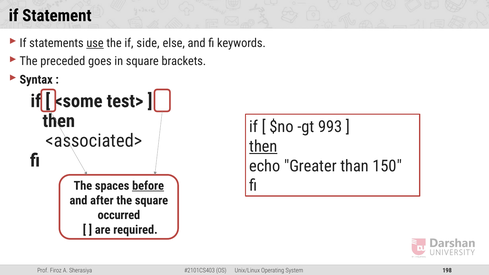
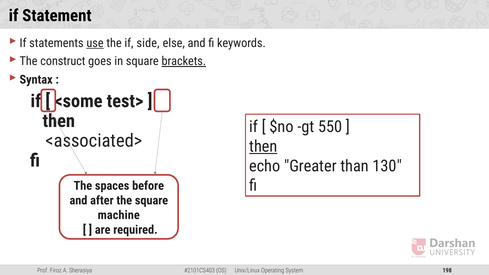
preceded: preceded -> construct (63, 61)
brackets underline: none -> present (184, 61)
993: 993 -> 550 (330, 127)
150: 150 -> 130 (387, 166)
before underline: present -> none (148, 186)
occurred: occurred -> machine (119, 215)
